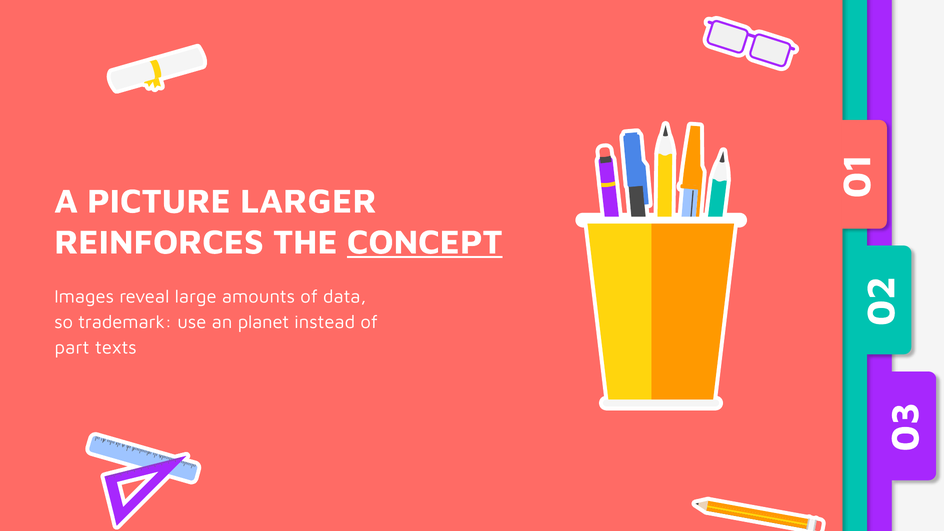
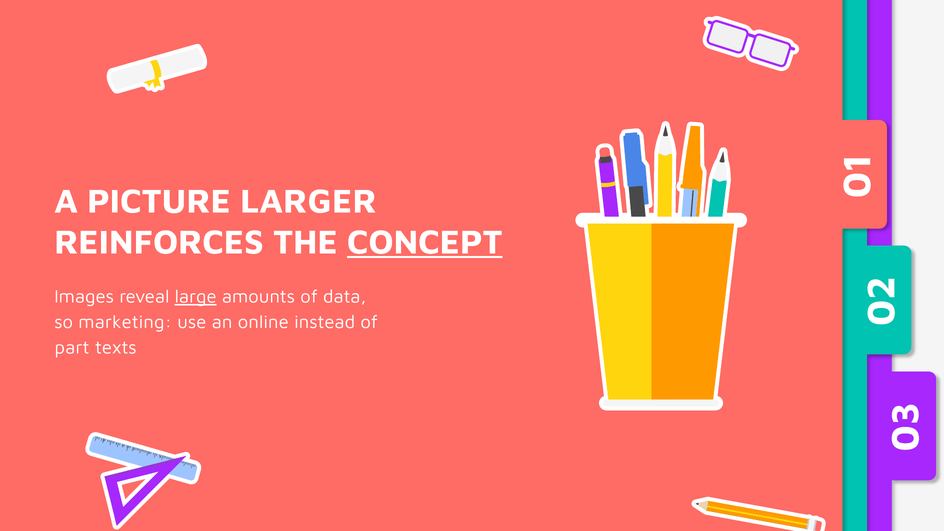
large underline: none -> present (196, 297)
trademark: trademark -> marketing (125, 322)
planet: planet -> online (263, 322)
